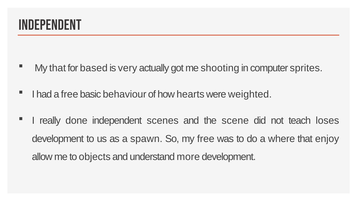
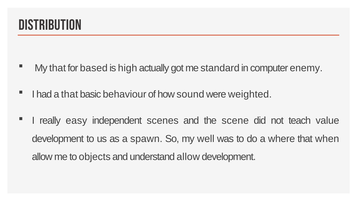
Independent: Independent -> Distribution (50, 25)
very: very -> high (128, 68)
shooting: shooting -> standard (220, 68)
sprites: sprites -> enemy (306, 68)
a free: free -> that (70, 94)
hearts: hearts -> sound (190, 94)
done: done -> easy (76, 120)
loses: loses -> value (327, 120)
my free: free -> well (206, 139)
enjoy: enjoy -> when (327, 139)
understand more: more -> allow (188, 157)
